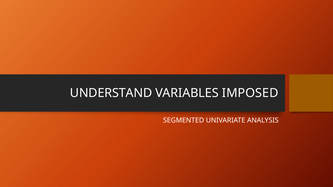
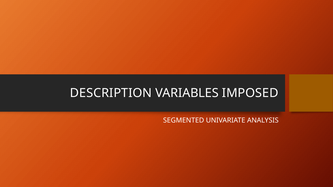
UNDERSTAND: UNDERSTAND -> DESCRIPTION (111, 93)
